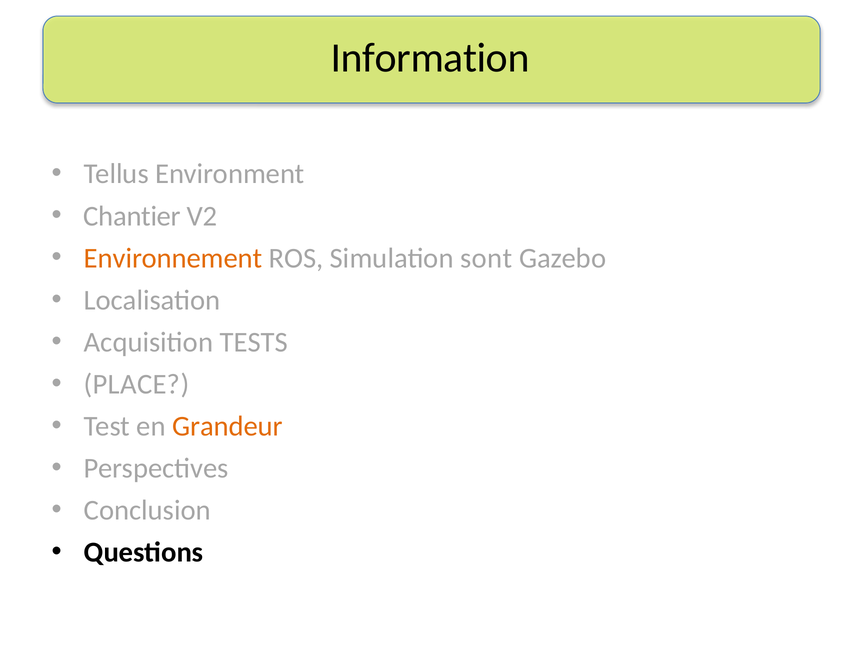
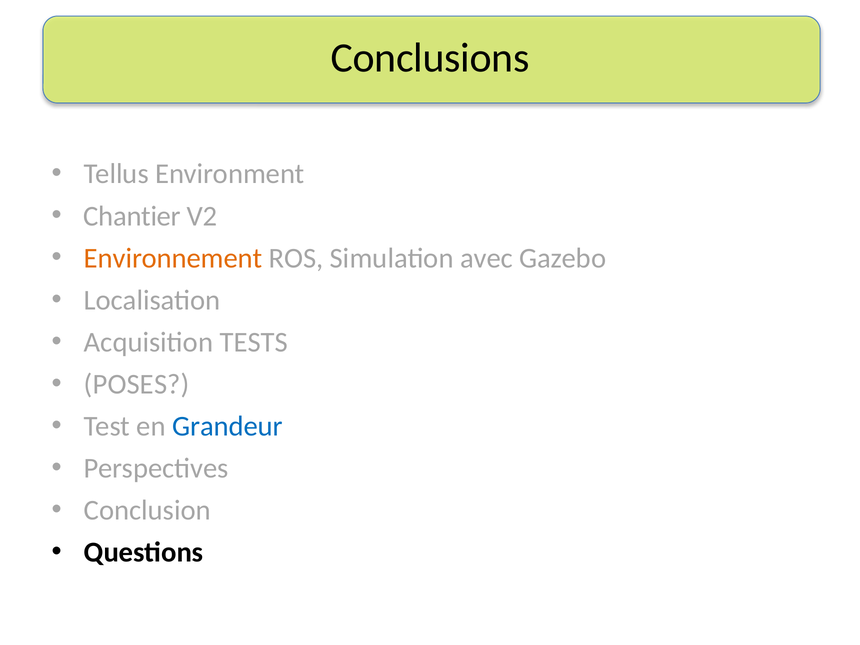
Information: Information -> Conclusions (430, 58)
sont: sont -> avec (486, 258)
PLACE: PLACE -> POSES (137, 384)
Grandeur colour: orange -> blue (228, 426)
